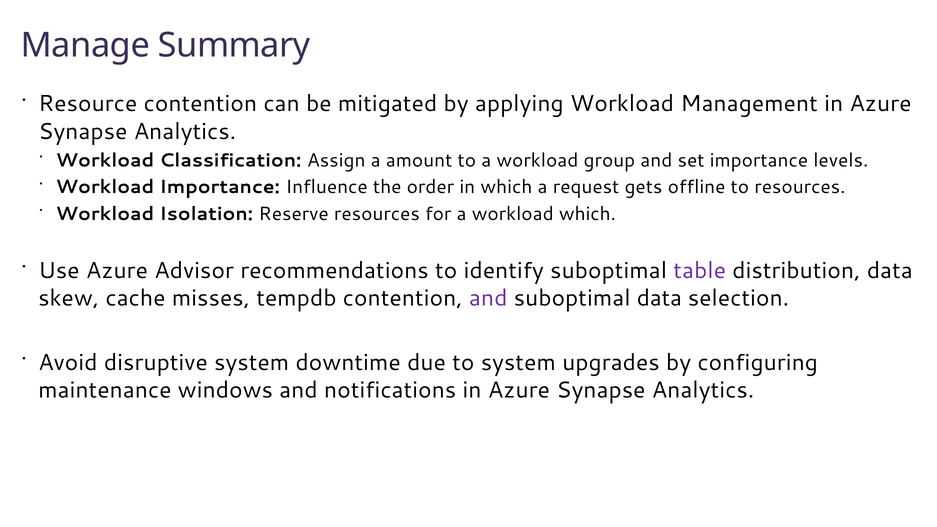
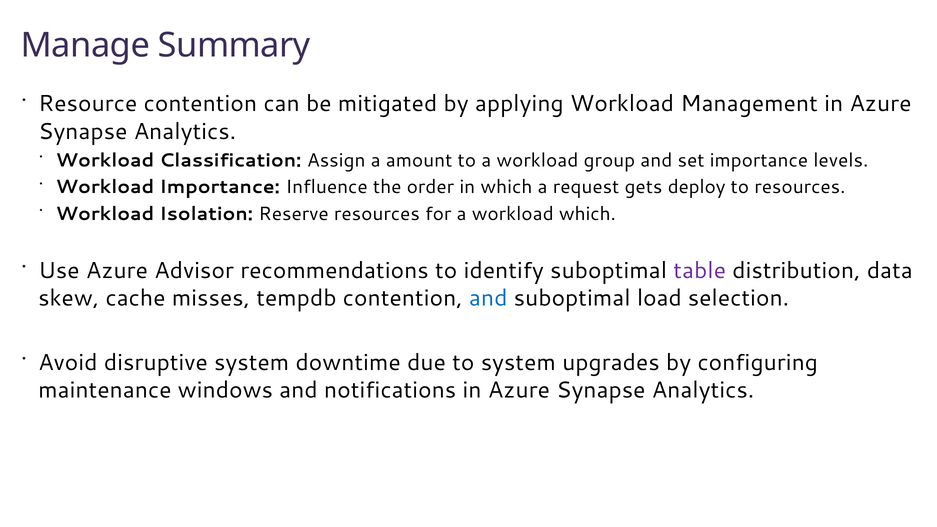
offline: offline -> deploy (697, 187)
and colour: purple -> blue (488, 298)
suboptimal data: data -> load (659, 298)
